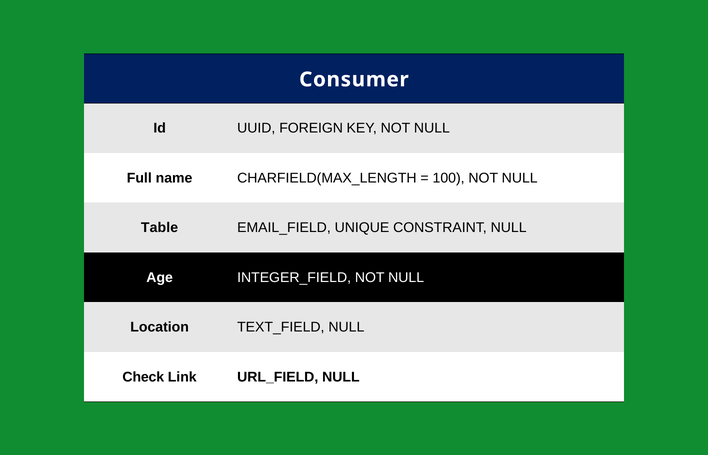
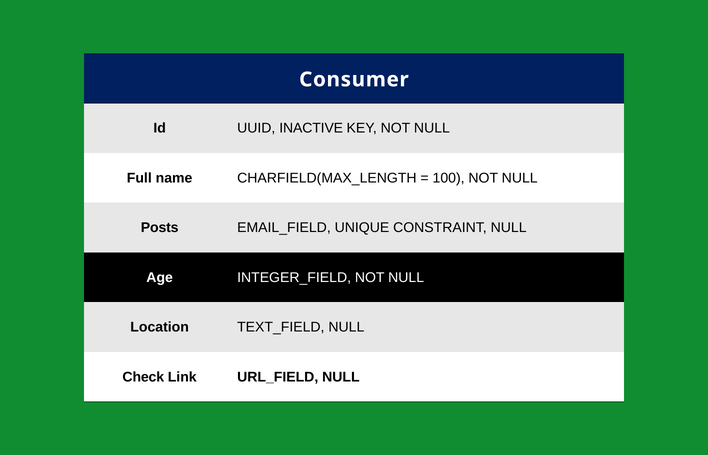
FOREIGN: FOREIGN -> INACTIVE (311, 128)
Table: Table -> Posts (160, 228)
